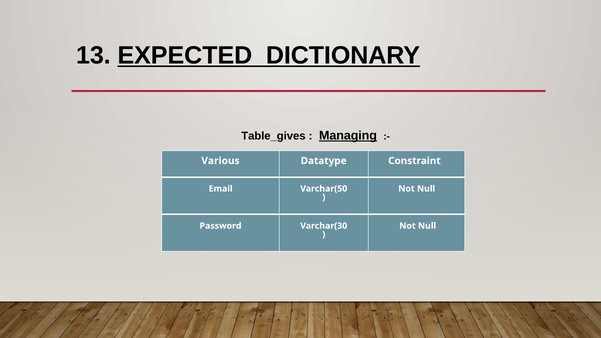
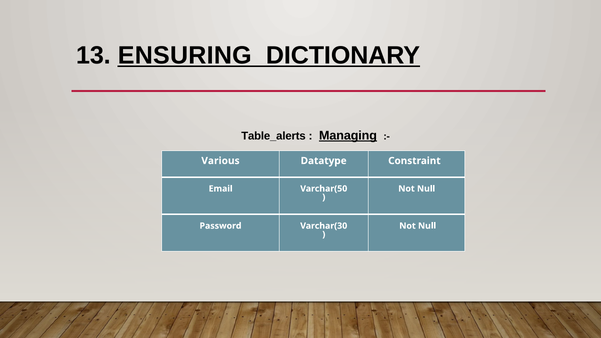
EXPECTED: EXPECTED -> ENSURING (185, 55)
Table_gives: Table_gives -> Table_alerts (273, 136)
